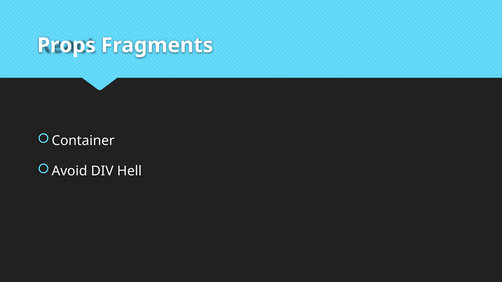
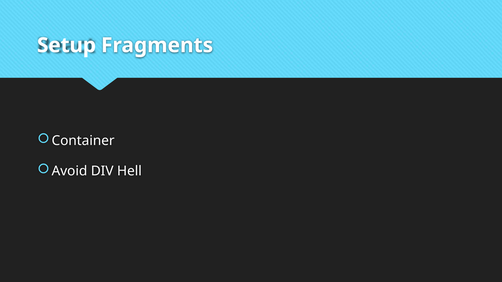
Props: Props -> Setup (66, 45)
